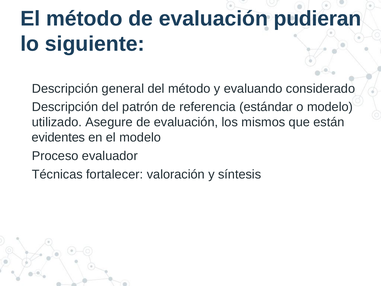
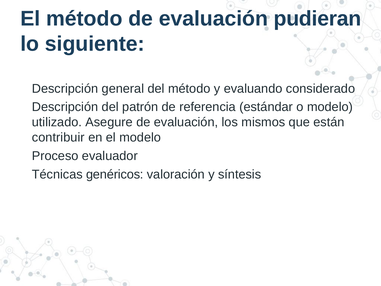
evidentes: evidentes -> contribuir (58, 137)
fortalecer: fortalecer -> genéricos (115, 174)
